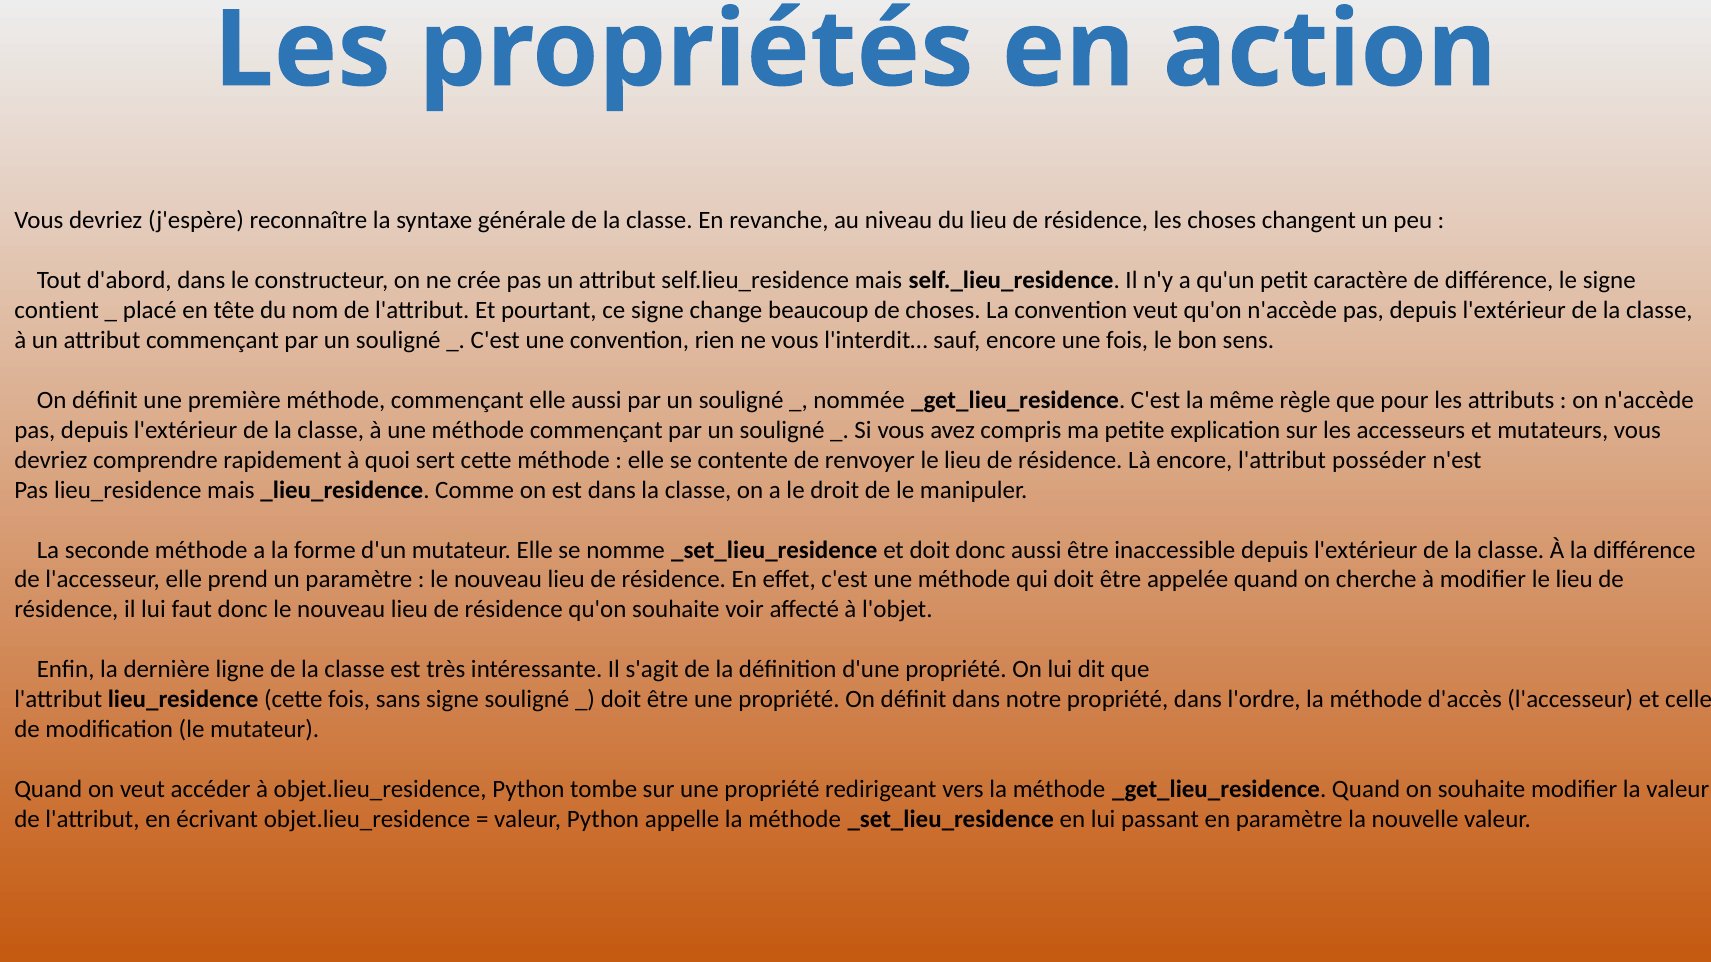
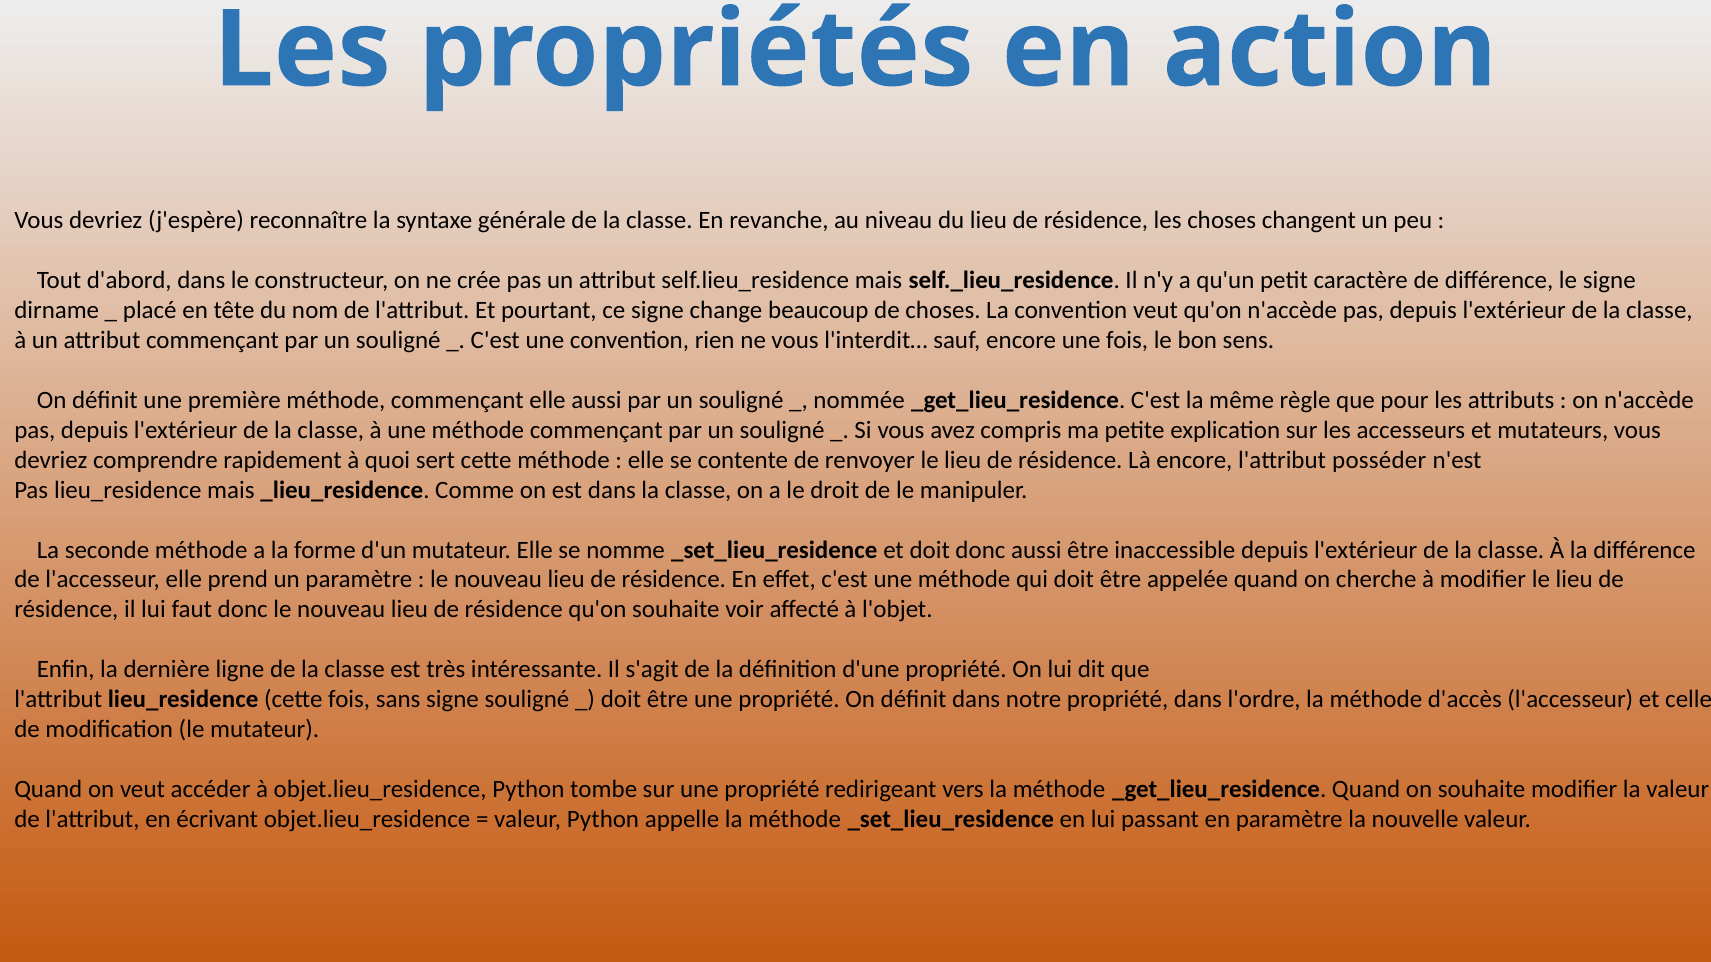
contient: contient -> dirname (57, 310)
